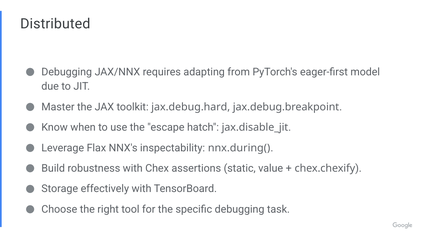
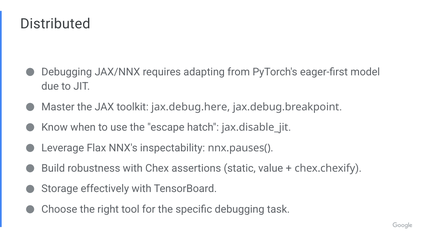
jax.debug.hard: jax.debug.hard -> jax.debug.here (191, 107)
nnx.during(: nnx.during( -> nnx.pauses( (239, 148)
